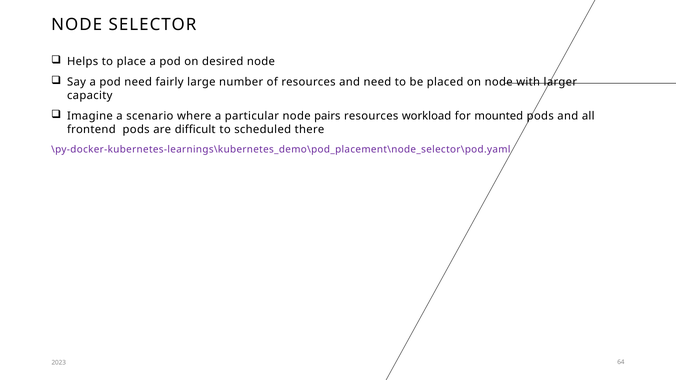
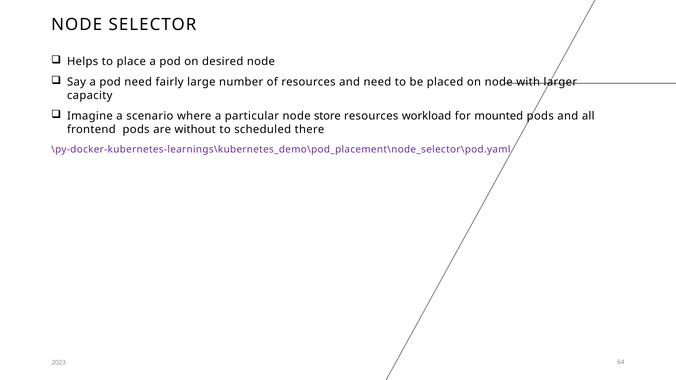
pairs: pairs -> store (327, 116)
difficult: difficult -> without (195, 130)
